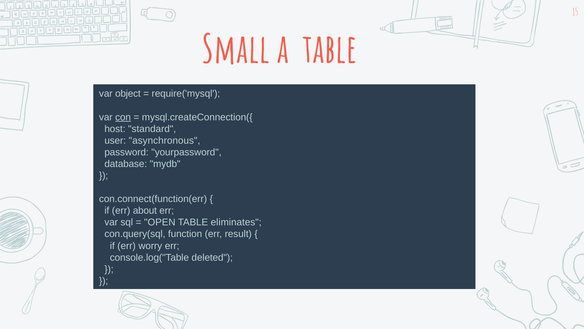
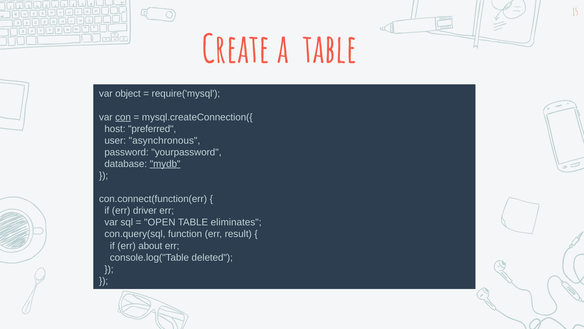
Small: Small -> Create (236, 50)
standard: standard -> preferred (152, 129)
mydb underline: none -> present (165, 164)
about: about -> driver (145, 210)
worry: worry -> about (150, 245)
